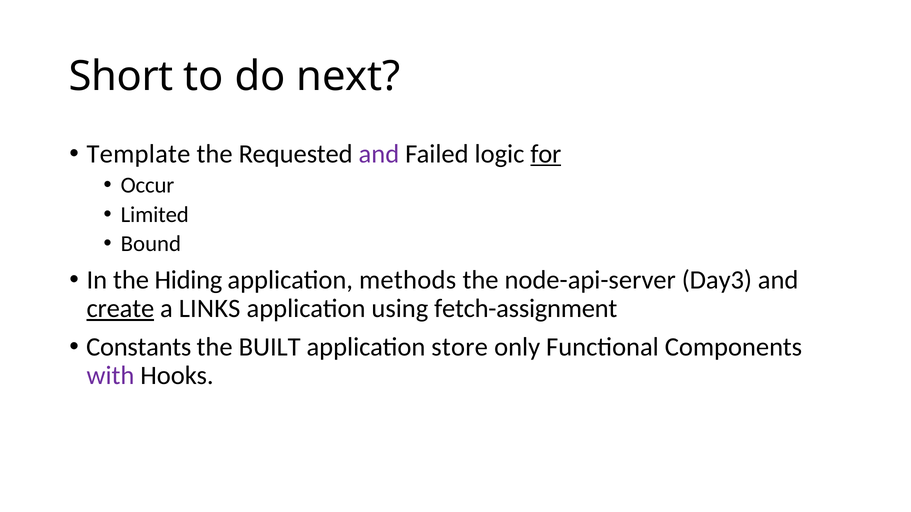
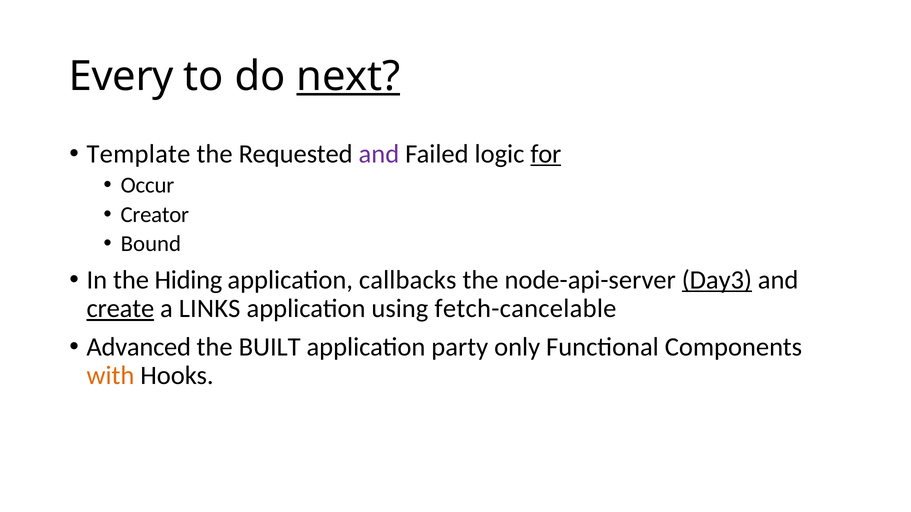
Short: Short -> Every (121, 77)
next underline: none -> present (348, 77)
Limited: Limited -> Creator (155, 215)
methods: methods -> callbacks (408, 280)
Day3 underline: none -> present (717, 280)
fetch-assignment: fetch-assignment -> fetch-cancelable (526, 309)
Constants: Constants -> Advanced (139, 347)
store: store -> party (460, 347)
with colour: purple -> orange (110, 376)
